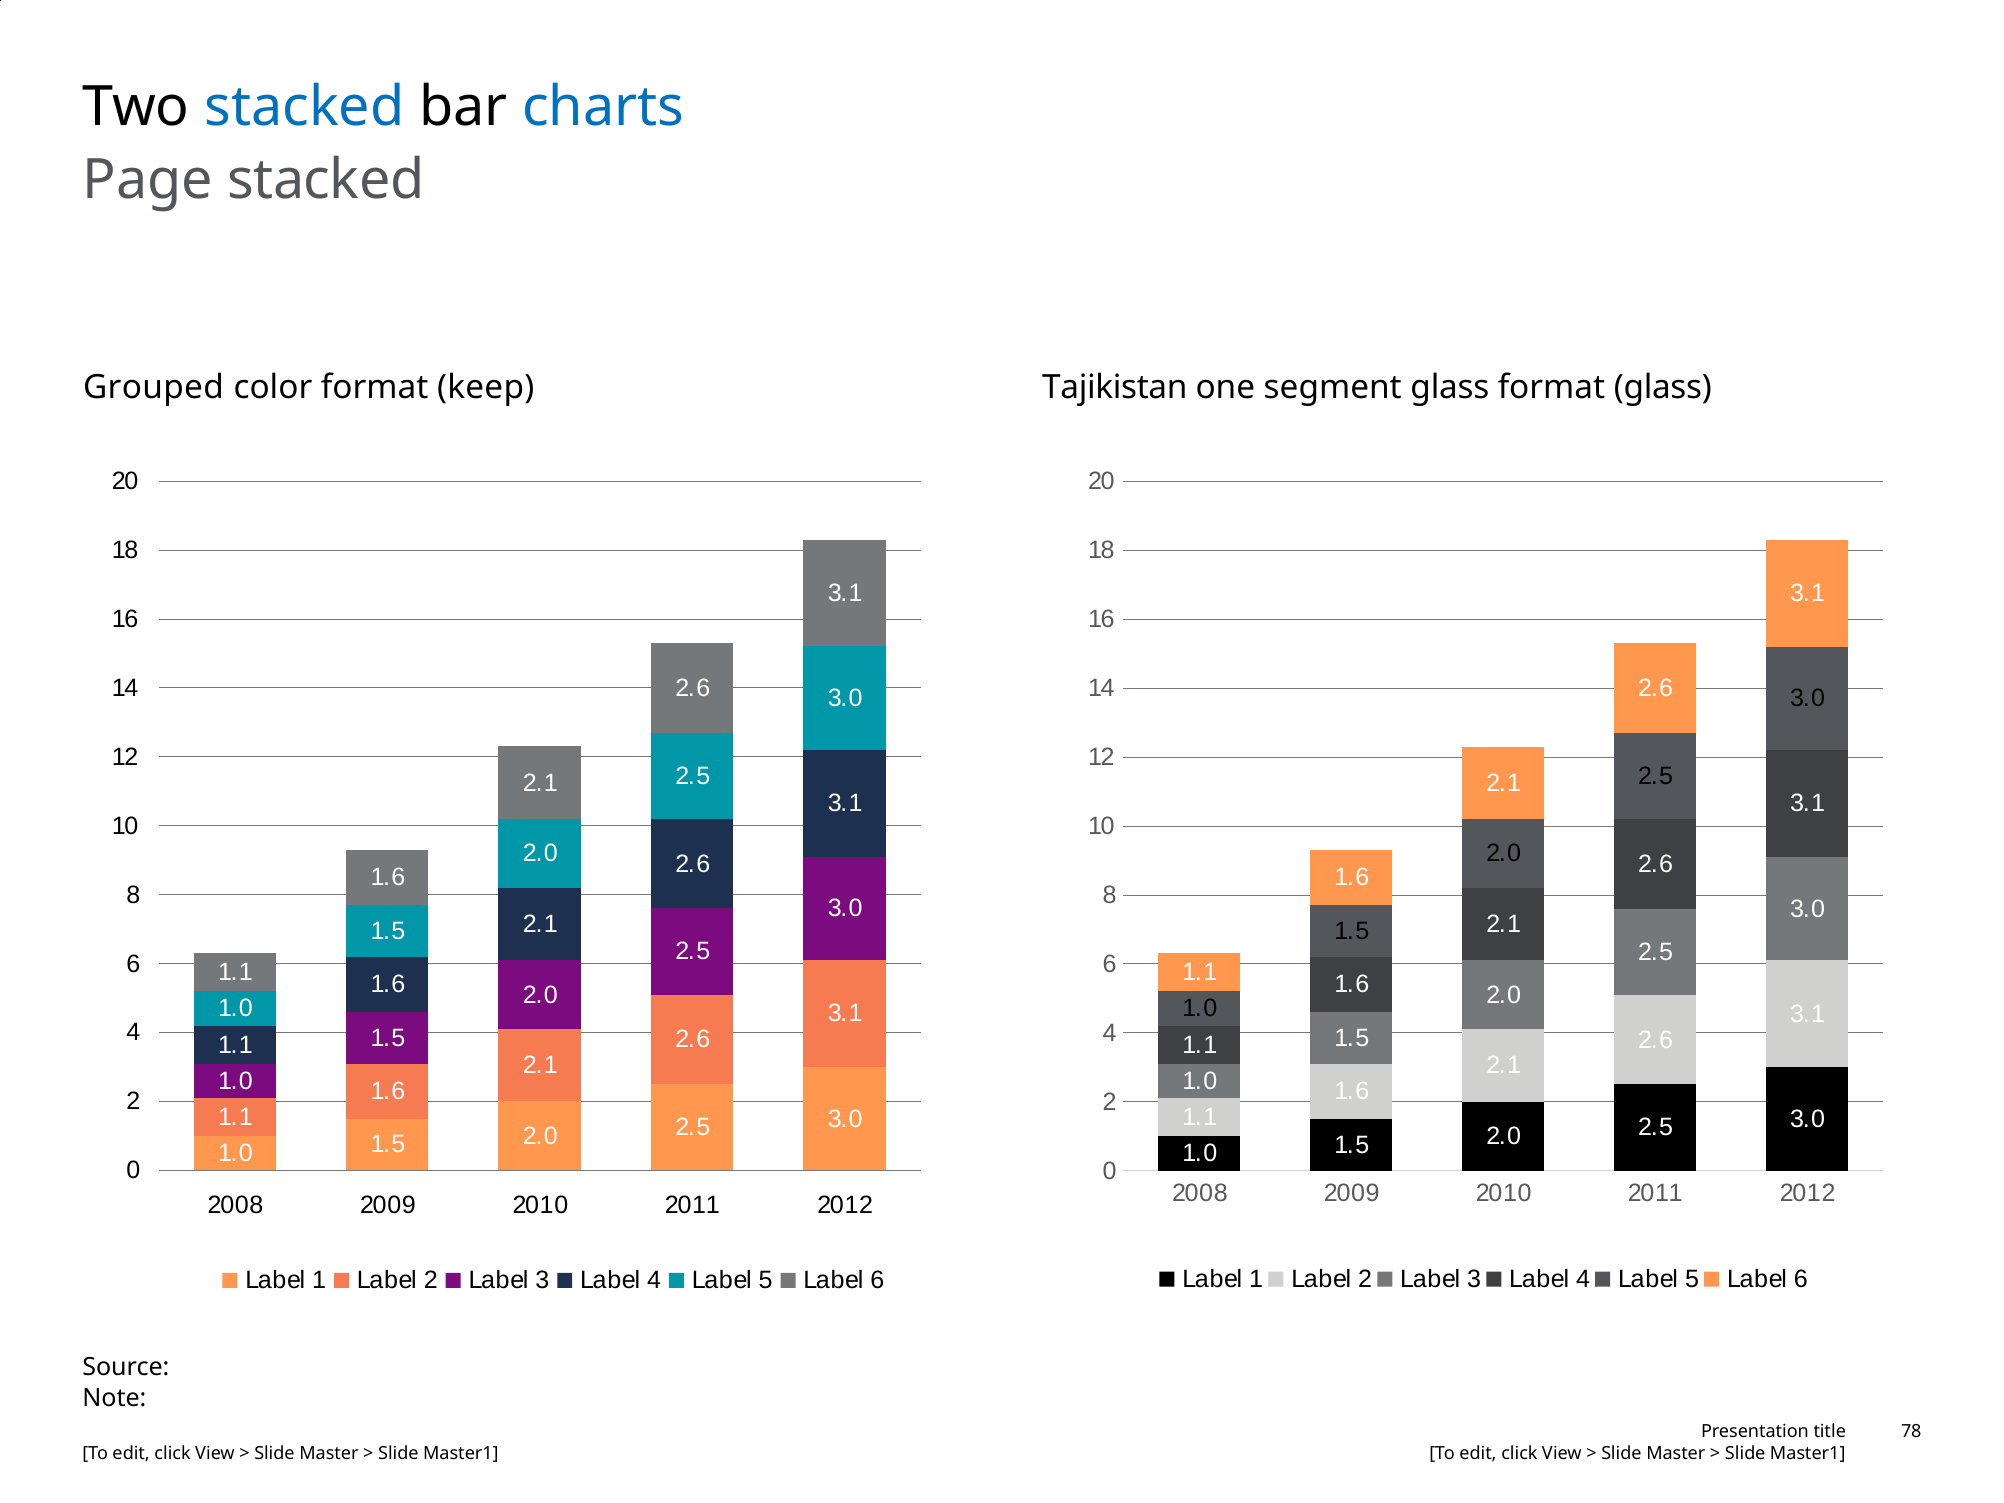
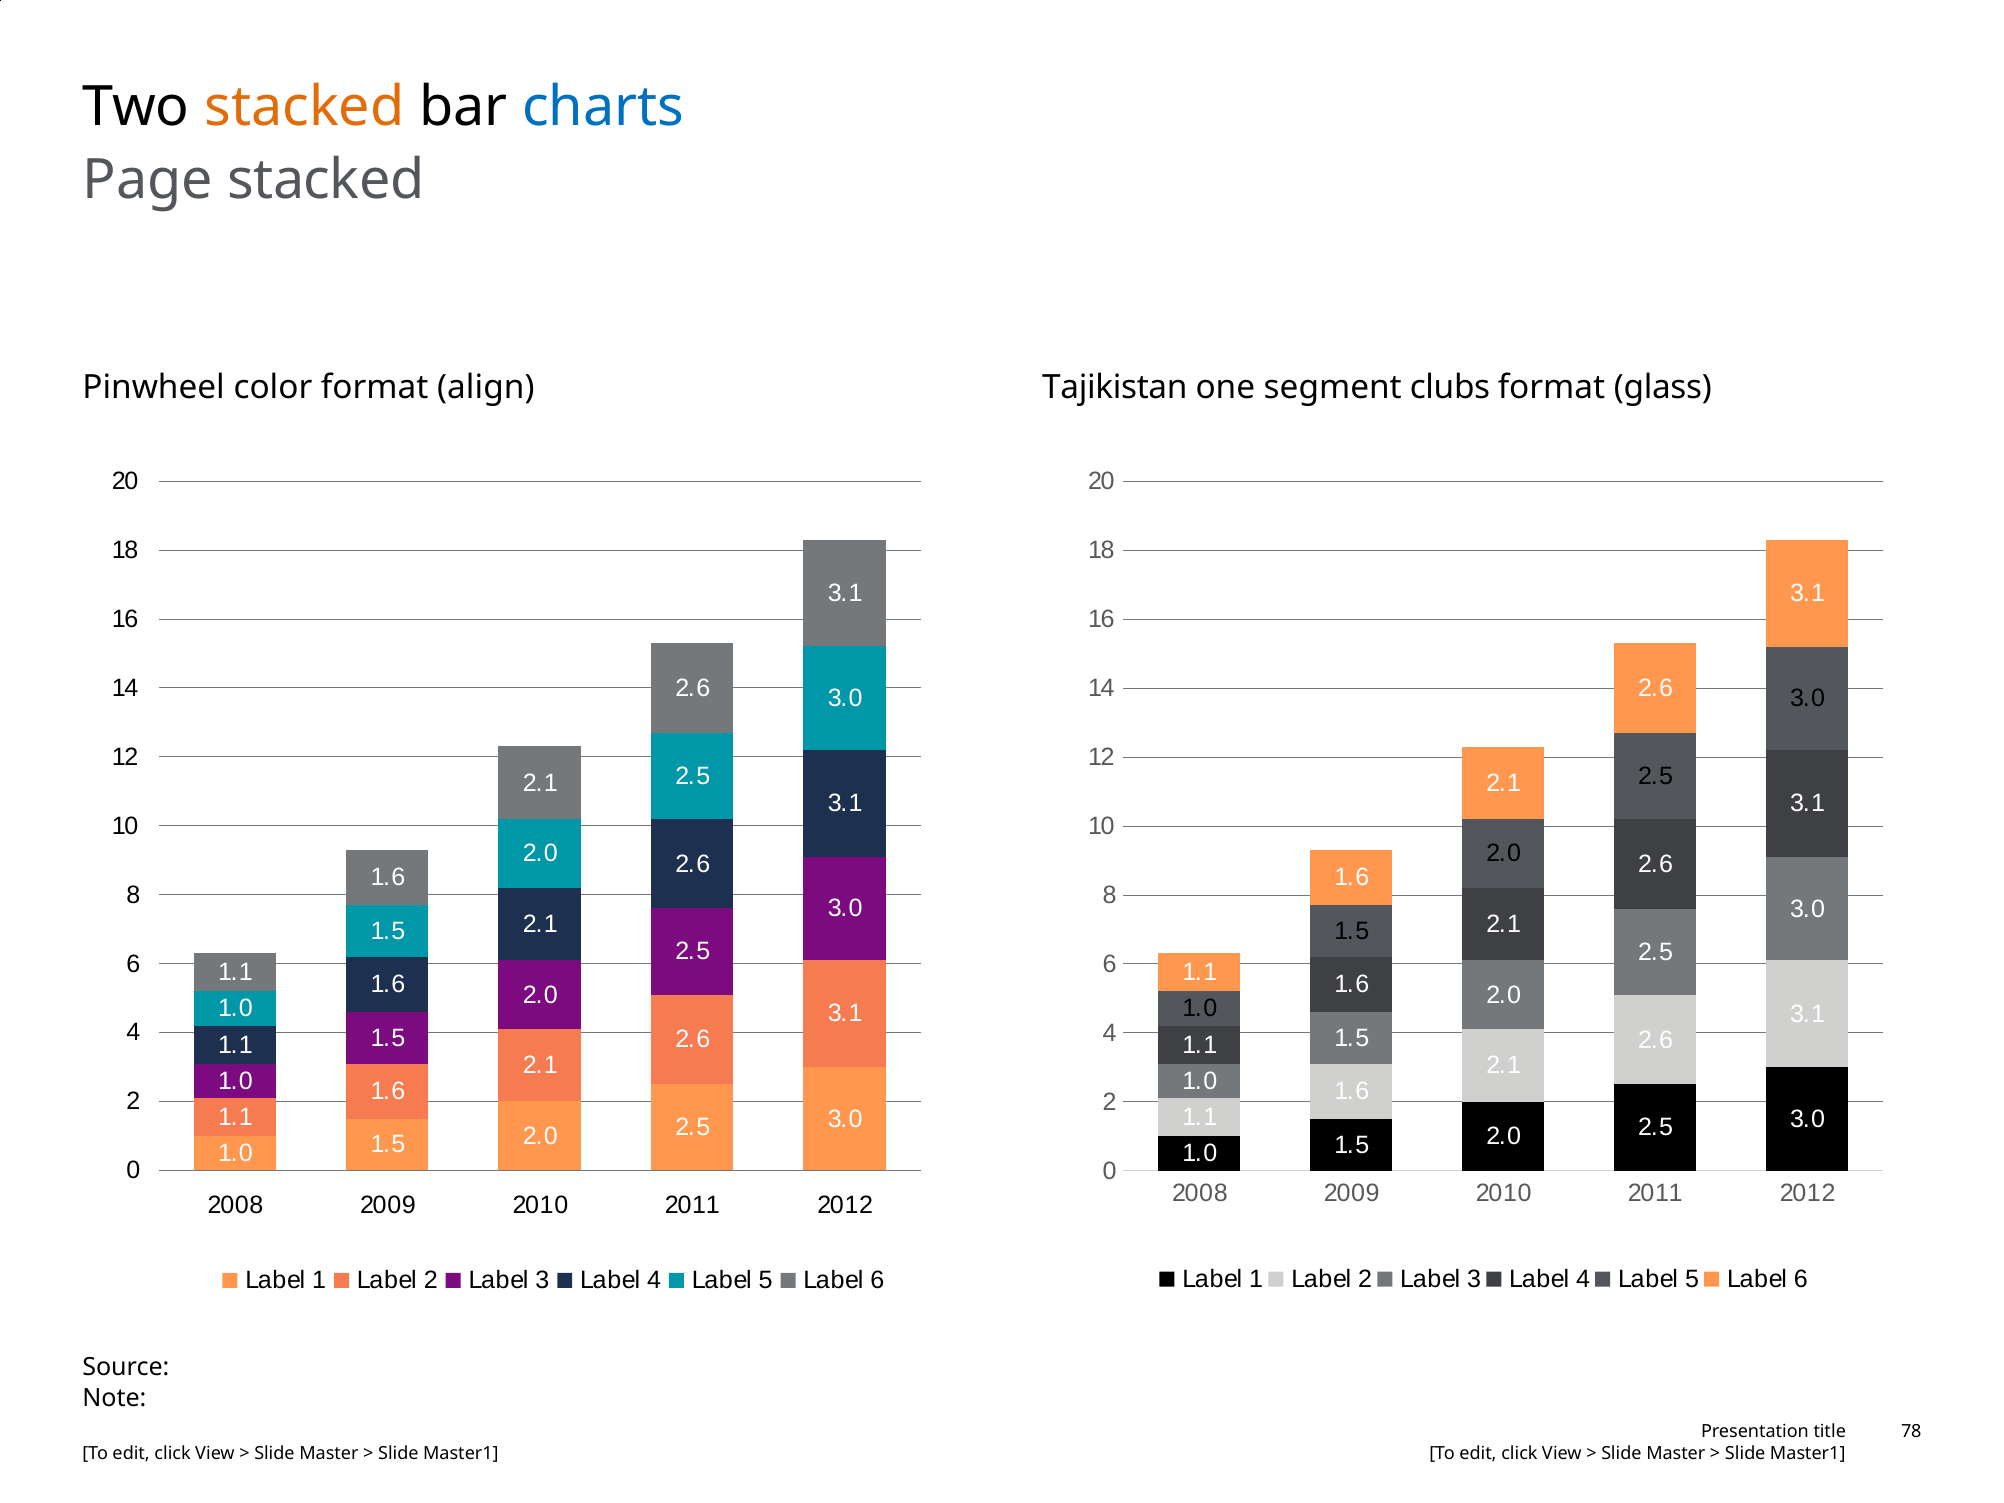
stacked colour: blue -> orange (304, 107)
Grouped: Grouped -> Pinwheel (154, 387)
keep: keep -> align (486, 387)
segment glass: glass -> clubs (1450, 387)
